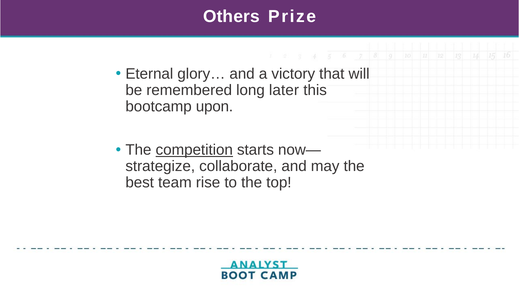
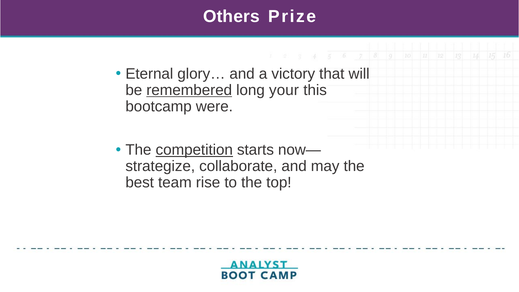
remembered underline: none -> present (189, 90)
later: later -> your (284, 90)
upon: upon -> were (214, 106)
